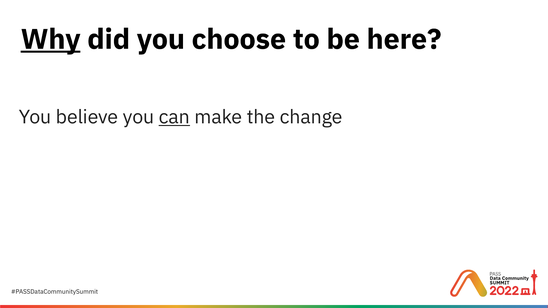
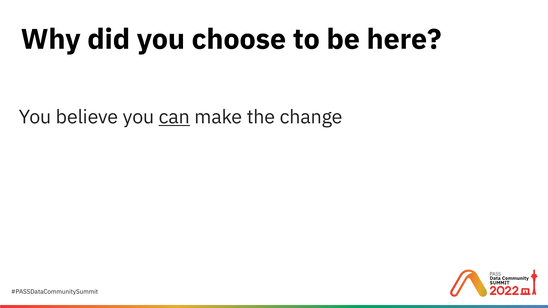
Why underline: present -> none (51, 39)
